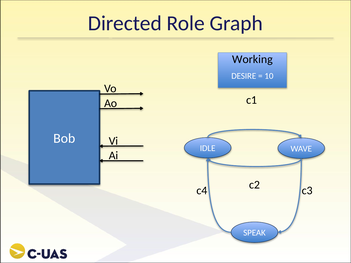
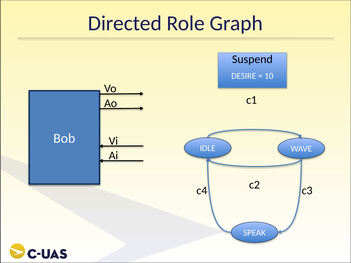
Working: Working -> Suspend (252, 59)
